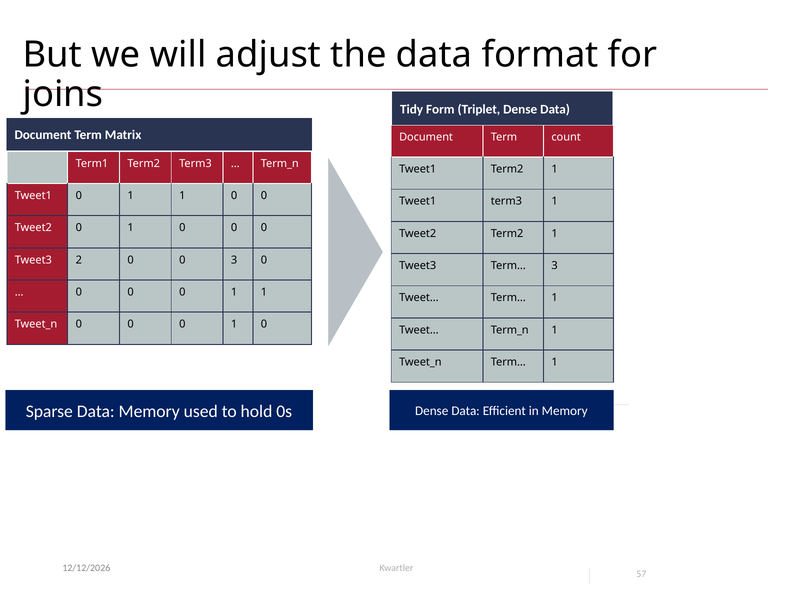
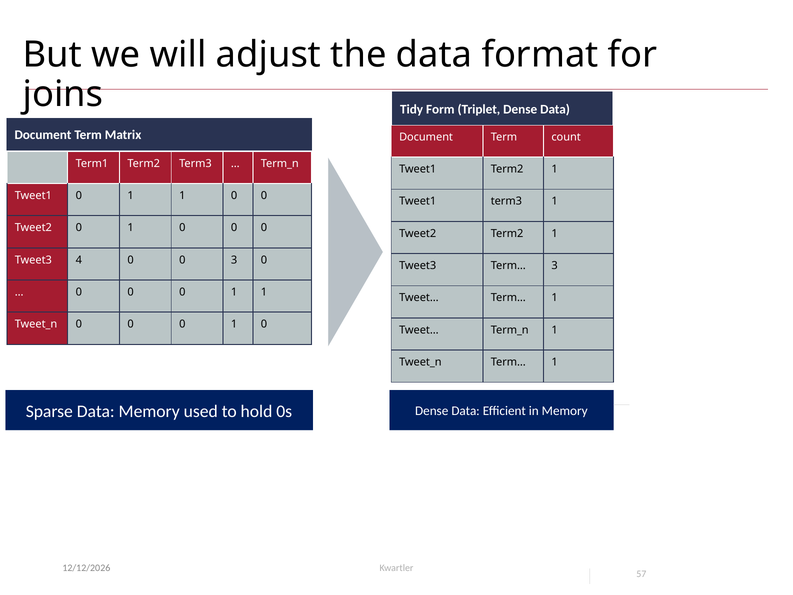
2: 2 -> 4 (79, 260)
